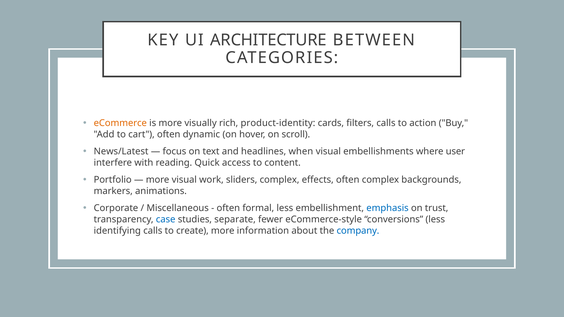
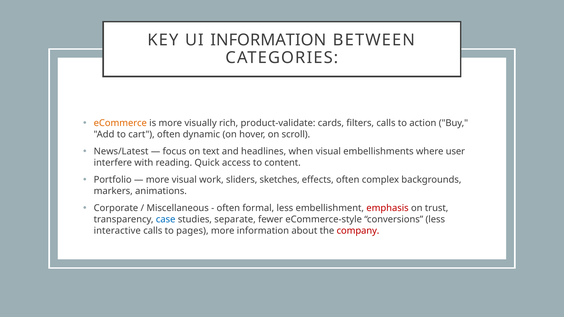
UI ARCHITECTURE: ARCHITECTURE -> INFORMATION (268, 40)
product-identity: product-identity -> product-validate (278, 123)
sliders complex: complex -> sketches (280, 180)
emphasis colour: blue -> red (388, 208)
identifying: identifying -> interactive (117, 231)
create: create -> pages (192, 231)
company colour: blue -> red (358, 231)
